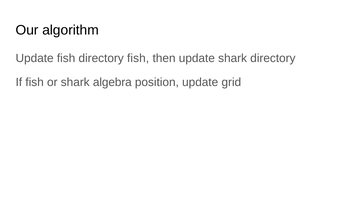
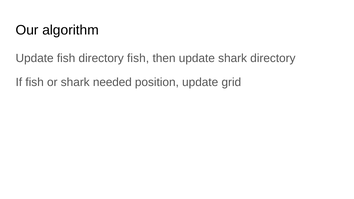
algebra: algebra -> needed (112, 82)
